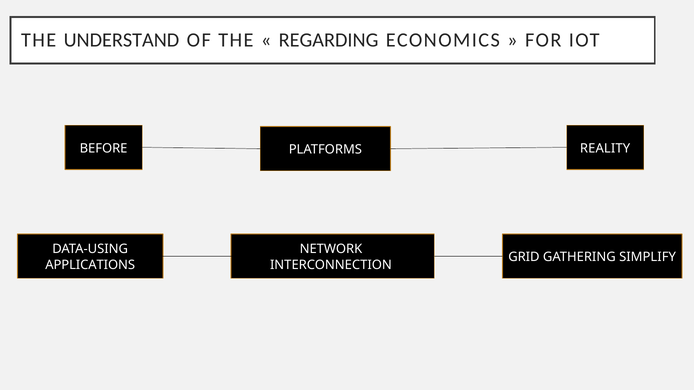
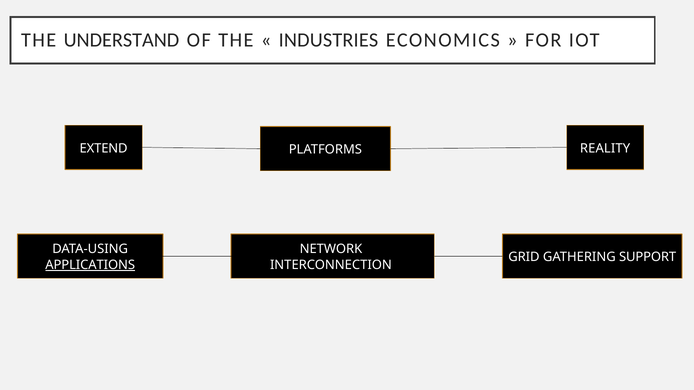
REGARDING: REGARDING -> INDUSTRIES (328, 40)
BEFORE: BEFORE -> EXTEND (104, 148)
SIMPLIFY: SIMPLIFY -> SUPPORT (648, 257)
APPLICATIONS underline: none -> present (90, 265)
